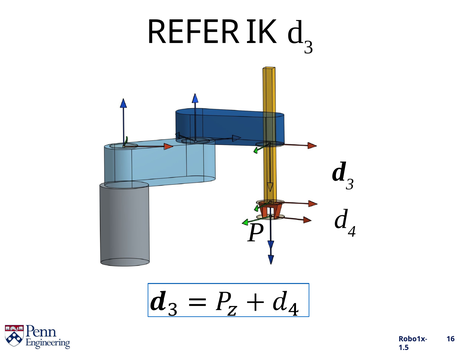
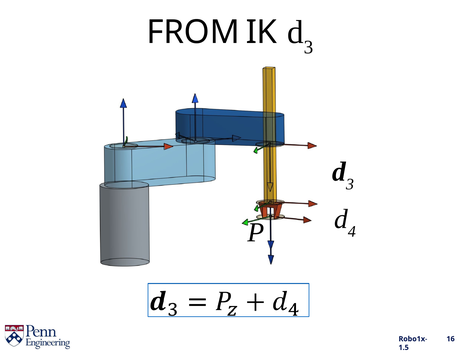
REFER: REFER -> FROM (193, 32)
